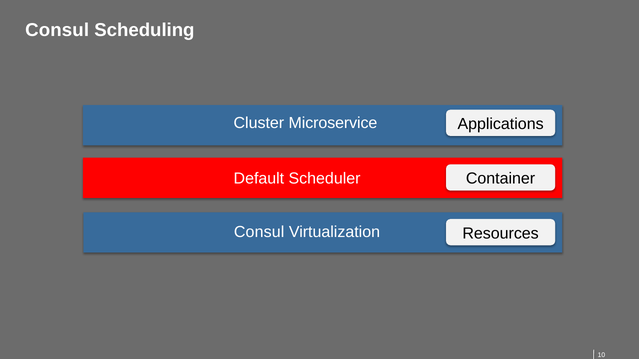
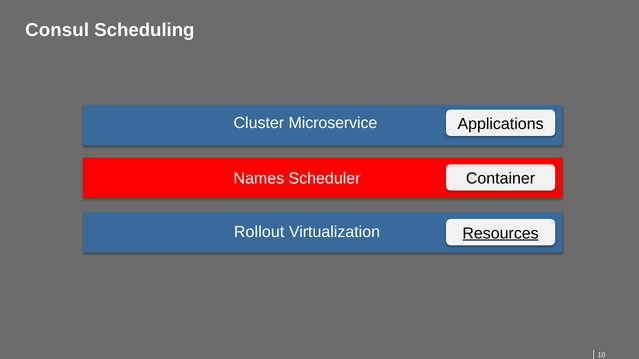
Default: Default -> Names (259, 178)
Consul: Consul -> Rollout (259, 232)
Resources underline: none -> present (501, 234)
